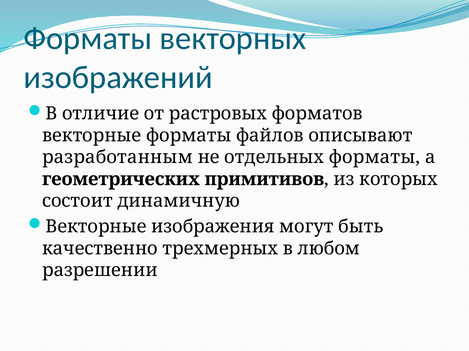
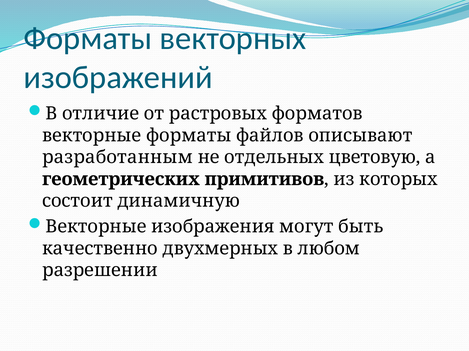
отдельных форматы: форматы -> цветовую (375, 158)
трехмерных: трехмерных -> двухмерных (220, 249)
